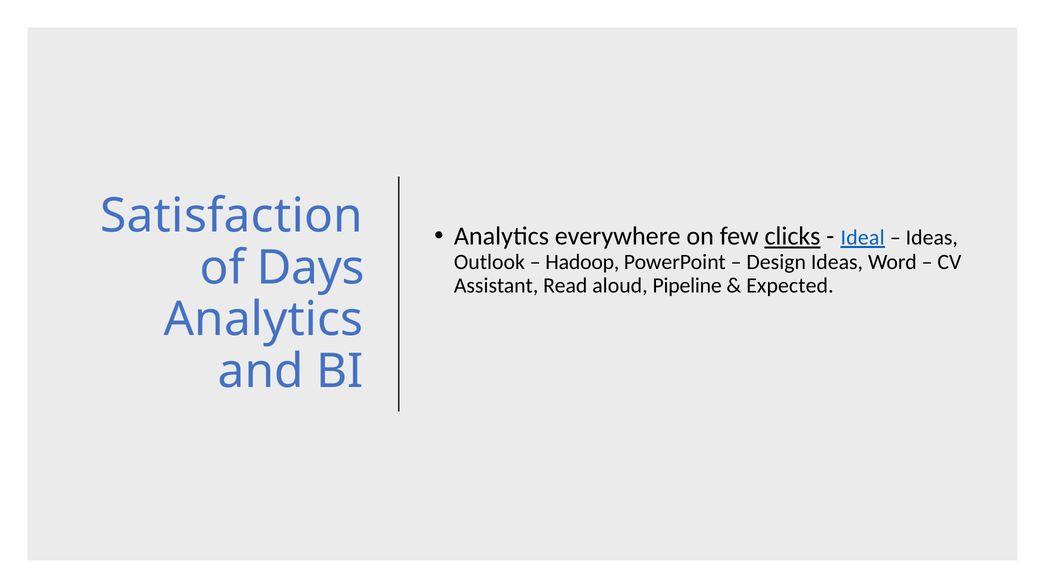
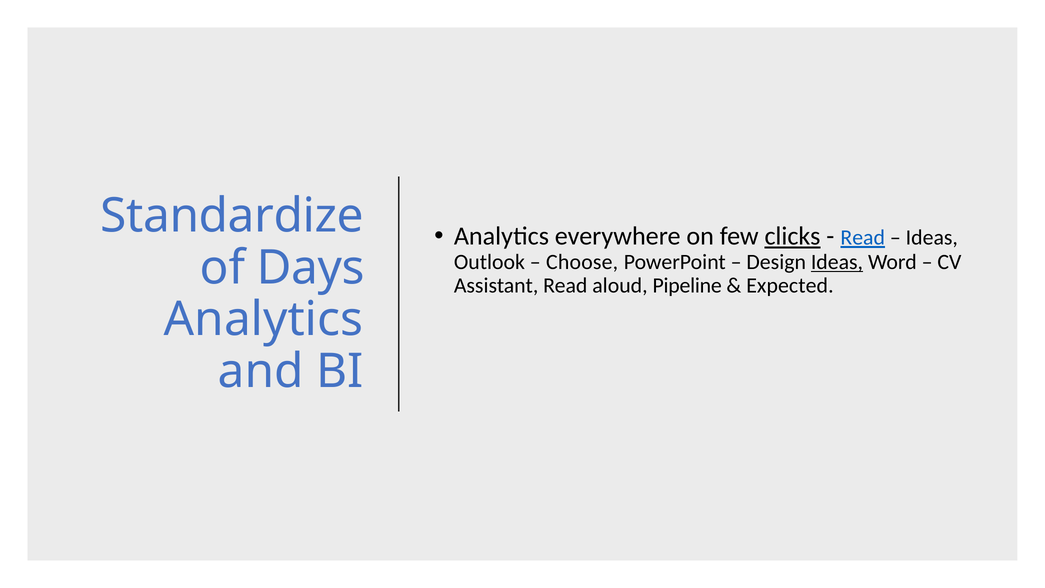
Satisfaction: Satisfaction -> Standardize (232, 216)
Ideal: Ideal -> Read (863, 238)
Hadoop: Hadoop -> Choose (582, 262)
Ideas underline: none -> present (837, 262)
